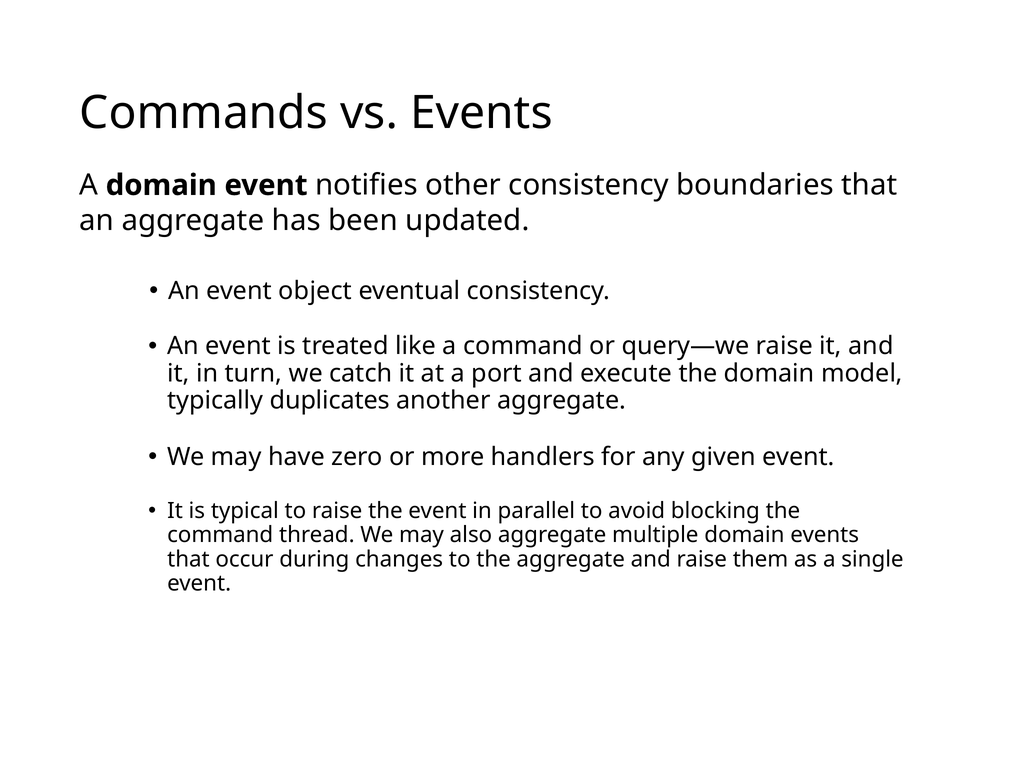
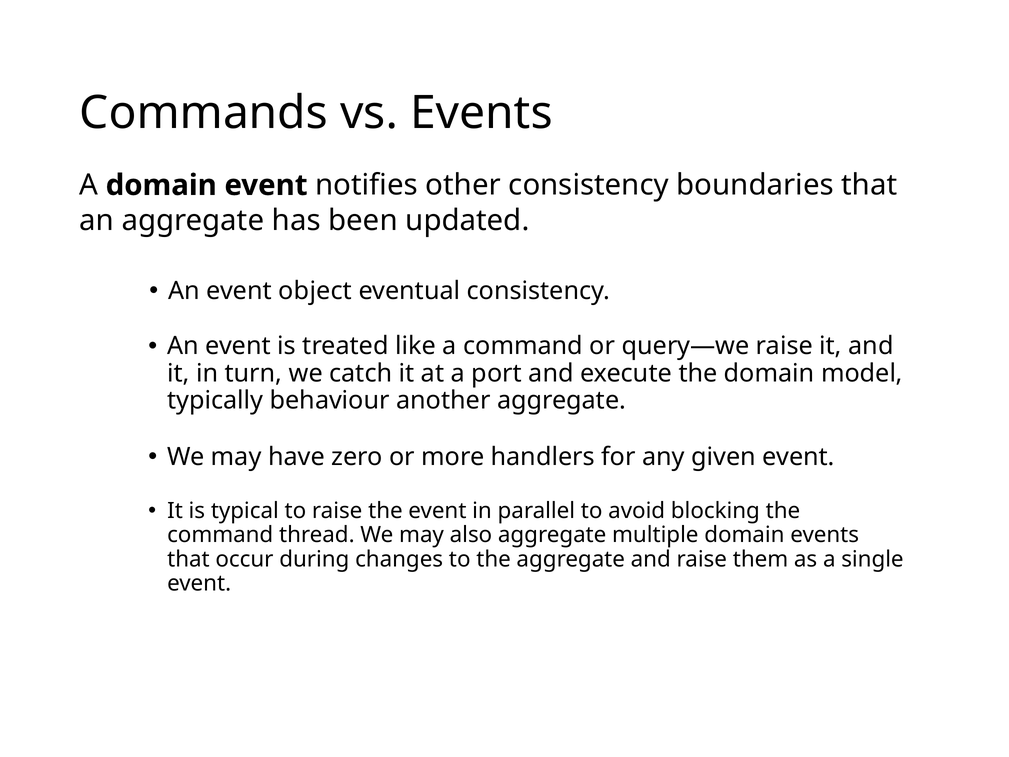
duplicates: duplicates -> behaviour (330, 401)
